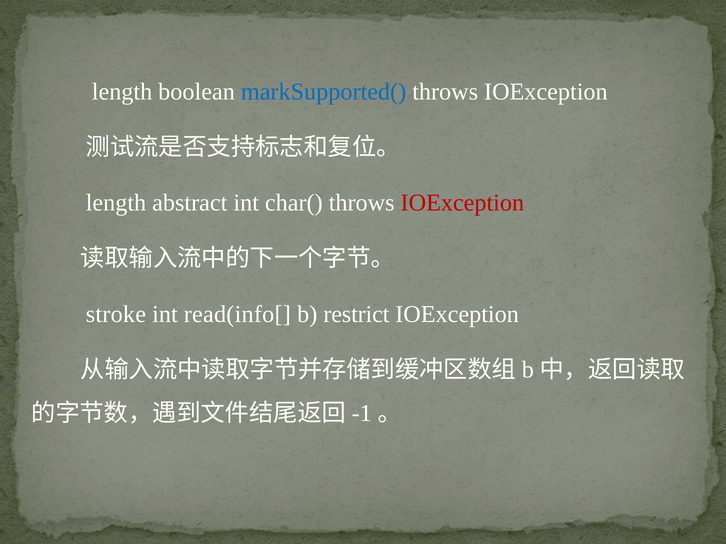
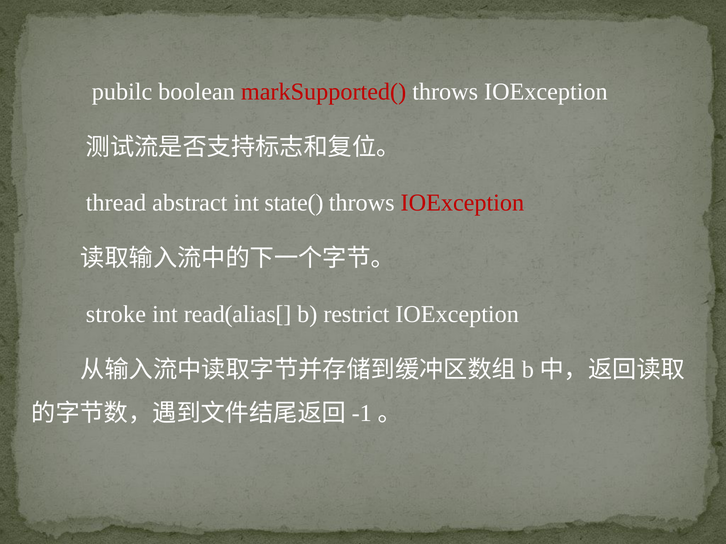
length: length -> pubilc (122, 92)
markSupported( colour: blue -> red (324, 92)
length: length -> thread (116, 203)
char(: char( -> state( (294, 203)
read(info[: read(info[ -> read(alias[ (238, 314)
